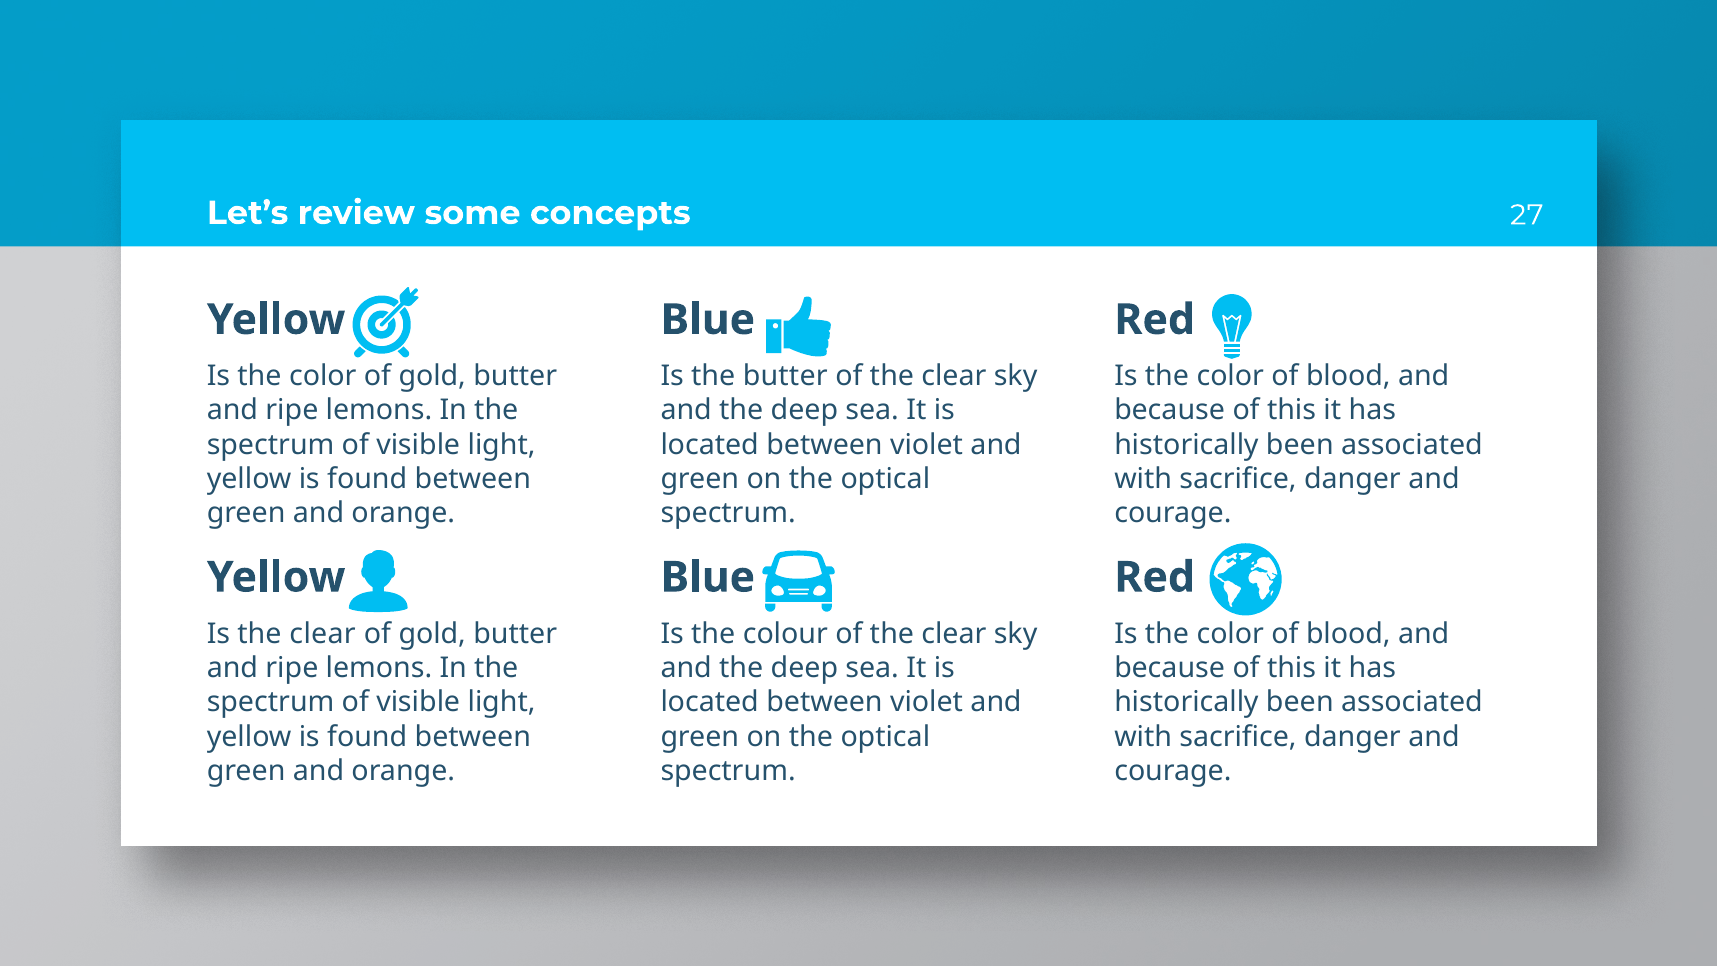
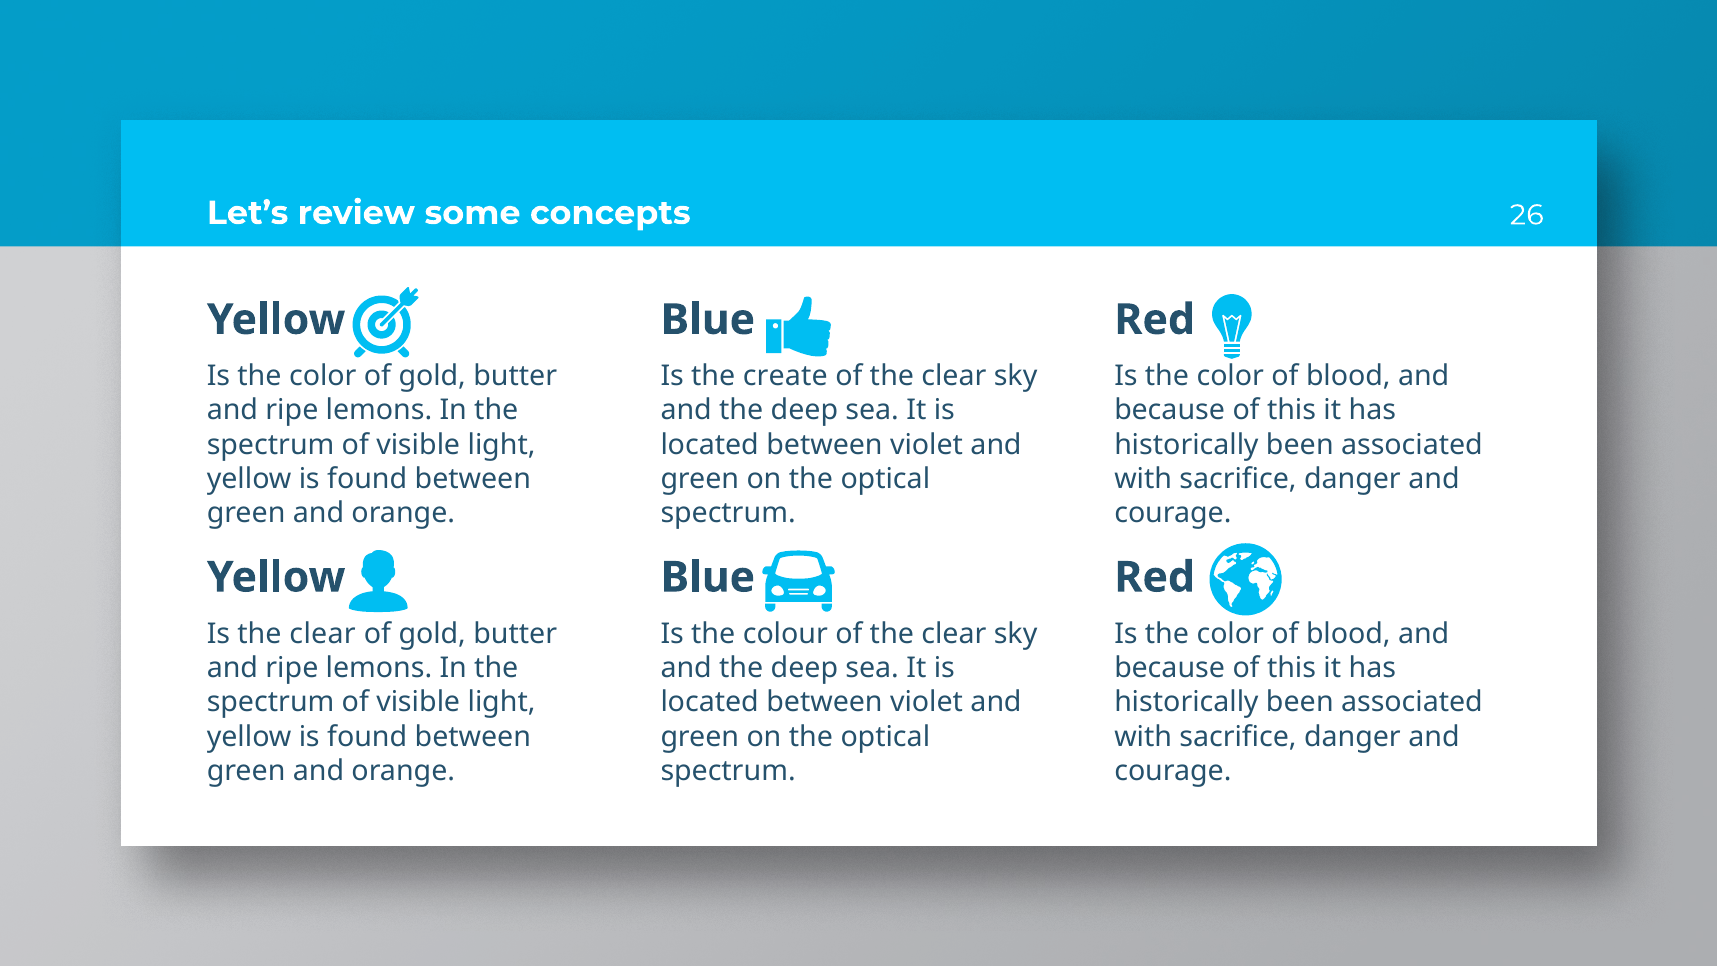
27: 27 -> 26 (1527, 215)
the butter: butter -> create (785, 376)
